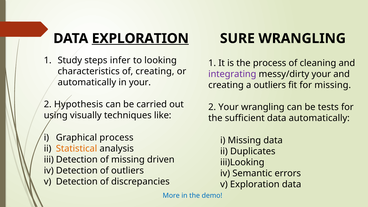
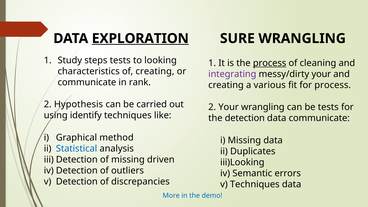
steps infer: infer -> tests (120, 60)
process underline: none -> present (270, 63)
automatically: automatically -> communicate (87, 82)
in your: your -> rank (140, 82)
a outliers: outliers -> various (270, 85)
for missing: missing -> process (333, 85)
visually: visually -> identify (86, 115)
the sufficient: sufficient -> detection (245, 118)
data automatically: automatically -> communicate (319, 118)
Graphical process: process -> method (117, 138)
Statistical colour: orange -> blue (77, 149)
v Exploration: Exploration -> Techniques (255, 184)
